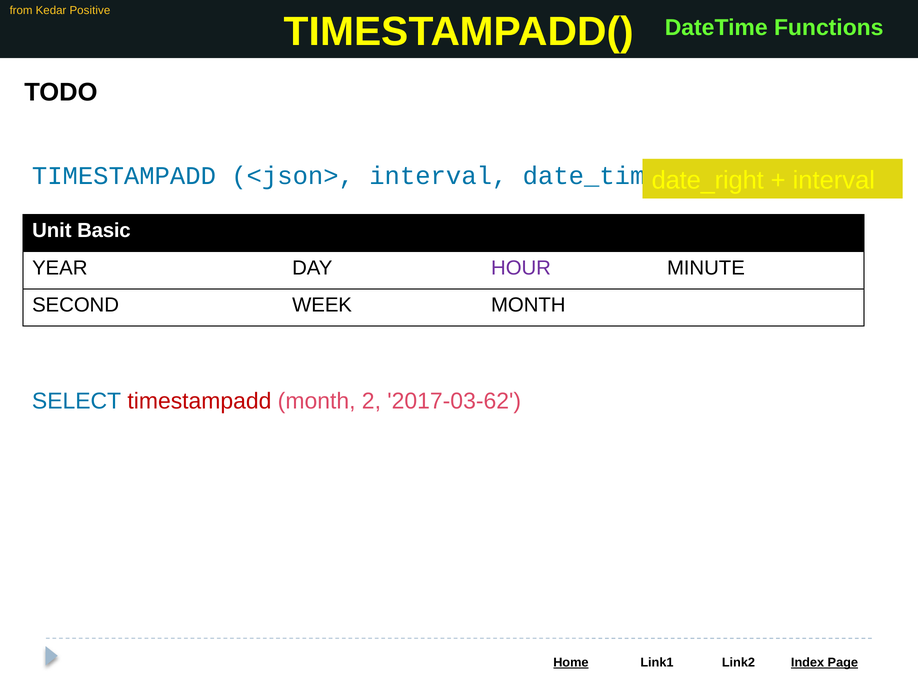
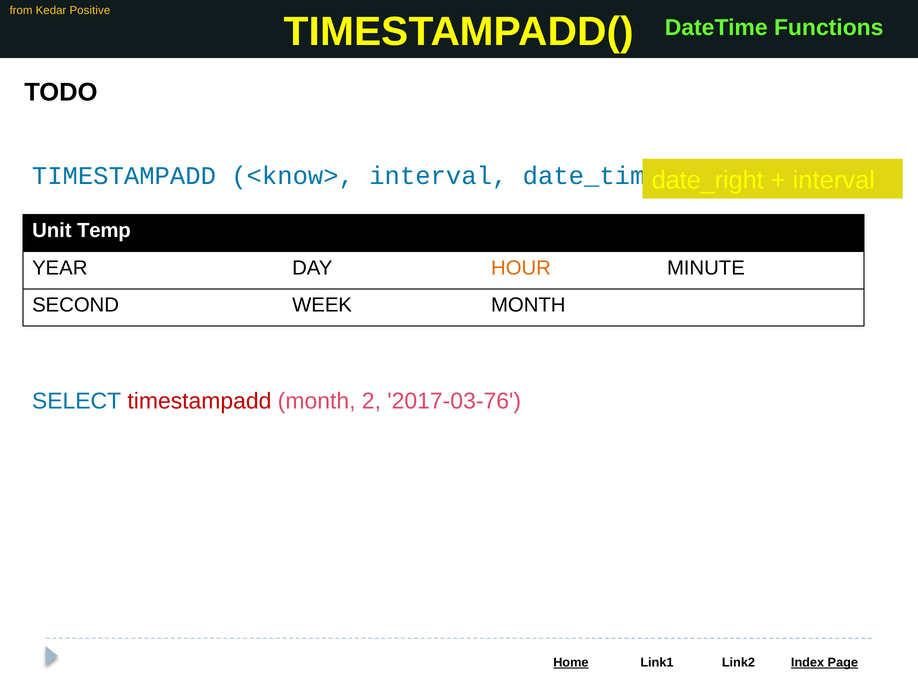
<json>: <json> -> <know> (293, 176)
Basic: Basic -> Temp (104, 230)
HOUR colour: purple -> orange (521, 268)
2017-03-62: 2017-03-62 -> 2017-03-76 (454, 401)
